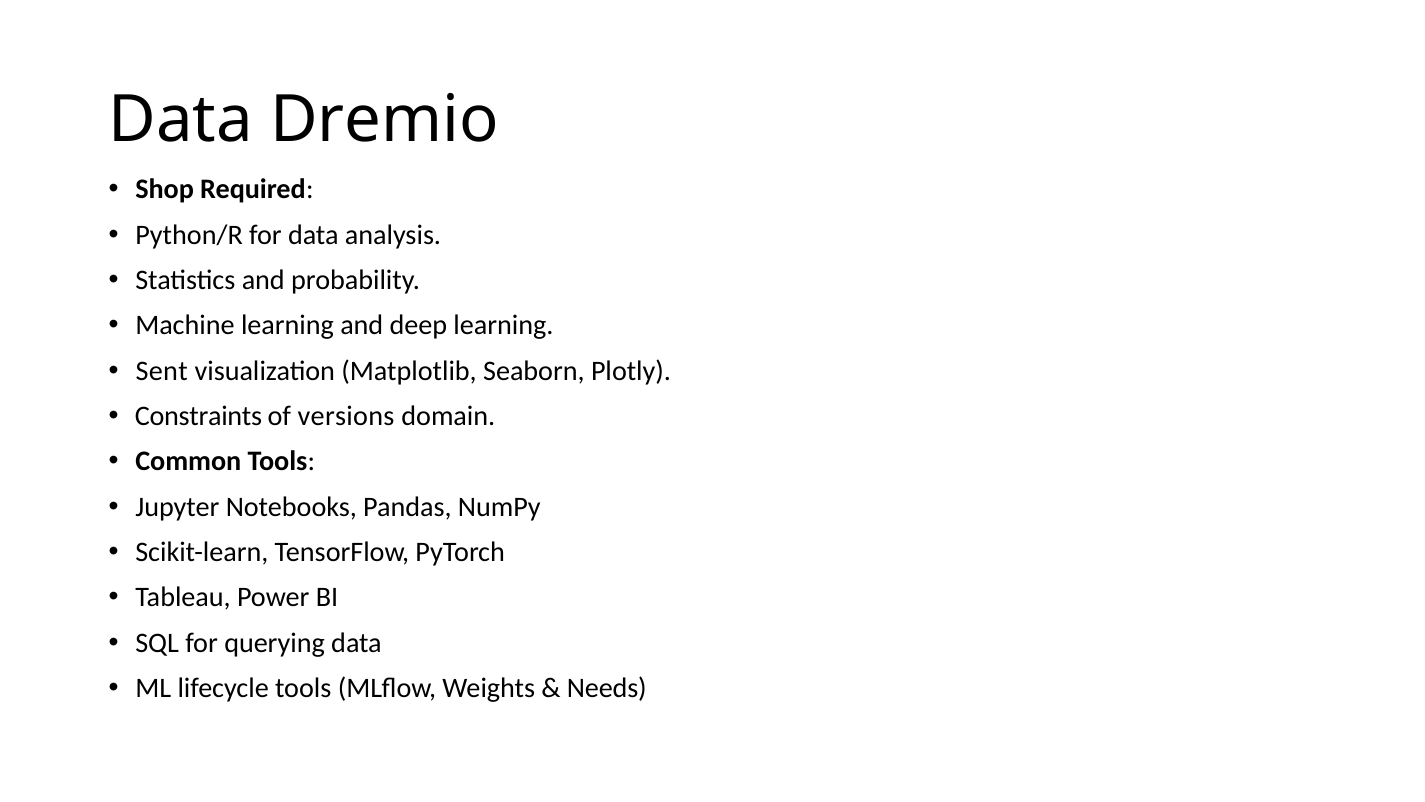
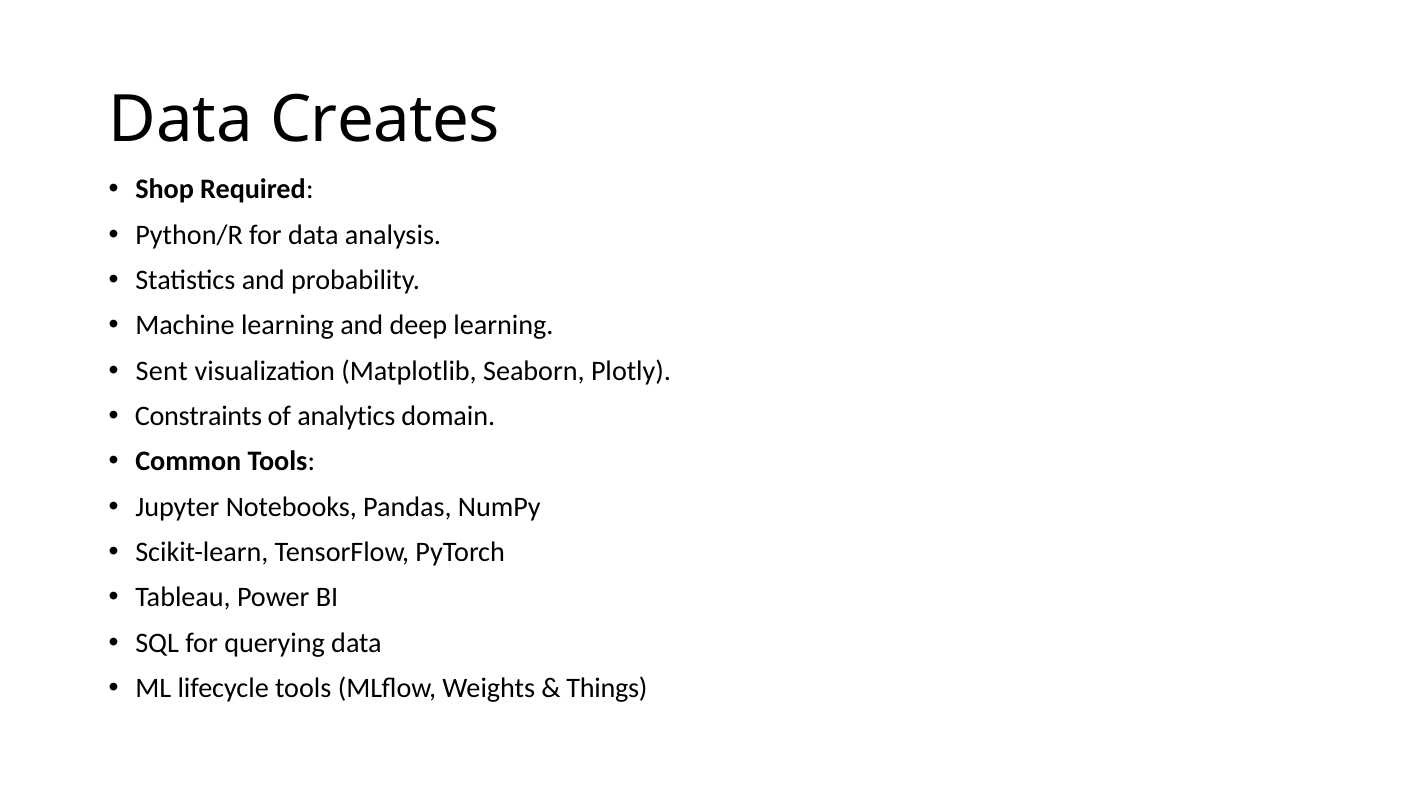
Dremio: Dremio -> Creates (385, 120)
versions: versions -> analytics (346, 416)
Needs: Needs -> Things (607, 688)
